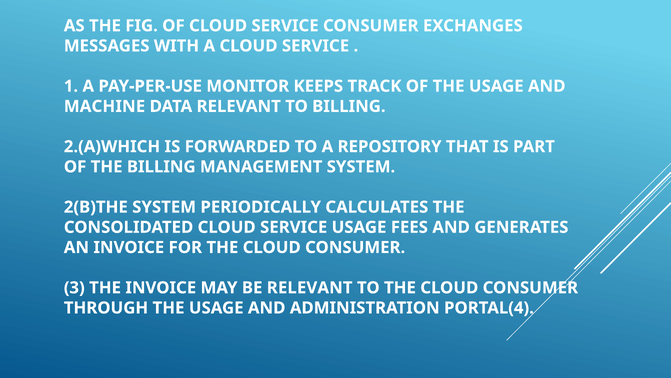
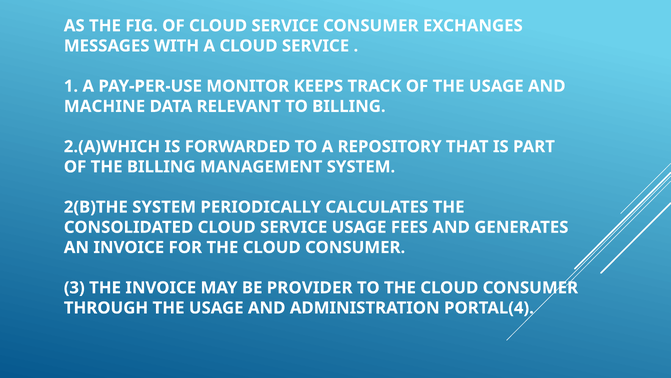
BE RELEVANT: RELEVANT -> PROVIDER (310, 287)
